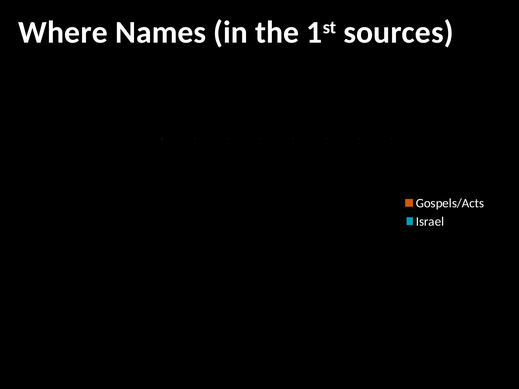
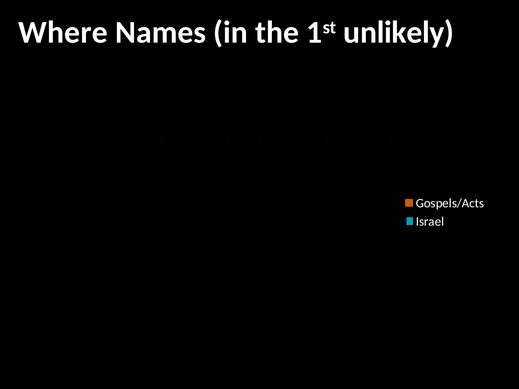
sources: sources -> unlikely (399, 32)
